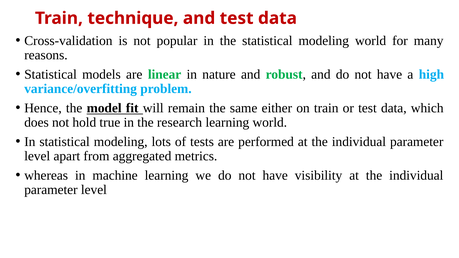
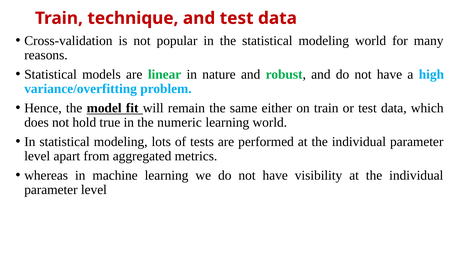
research: research -> numeric (179, 123)
